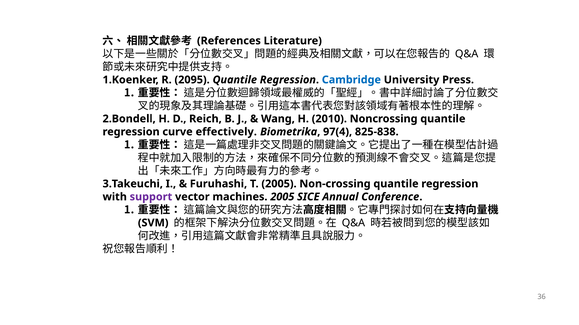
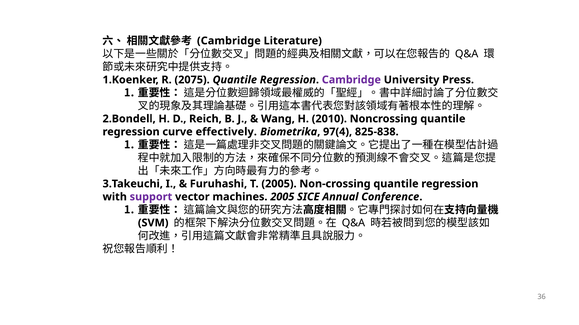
References: References -> Cambridge (229, 41)
2095: 2095 -> 2075 (192, 80)
Cambridge colour: blue -> purple (351, 80)
